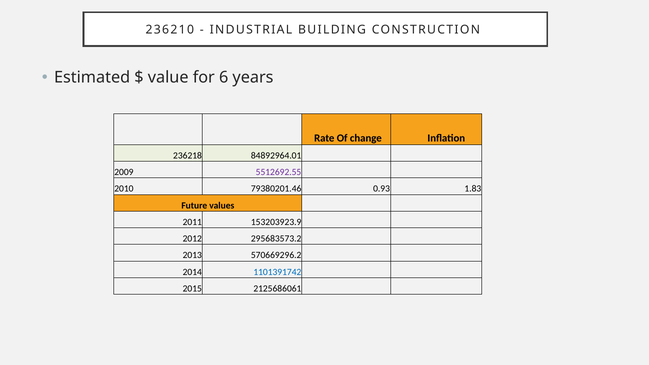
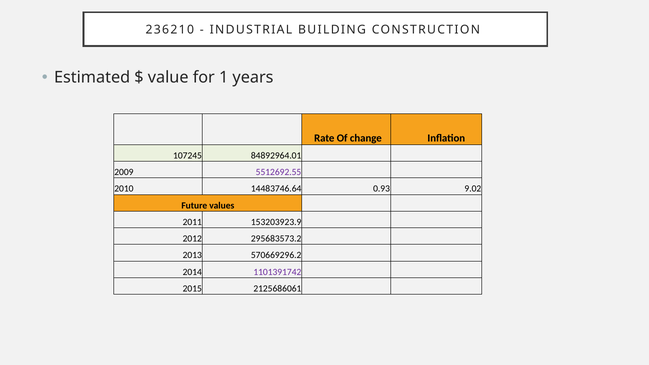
6: 6 -> 1 (224, 78)
236218: 236218 -> 107245 (188, 156)
79380201.46: 79380201.46 -> 14483746.64 (276, 189)
1.83: 1.83 -> 9.02 (473, 189)
1101391742 colour: blue -> purple (277, 272)
